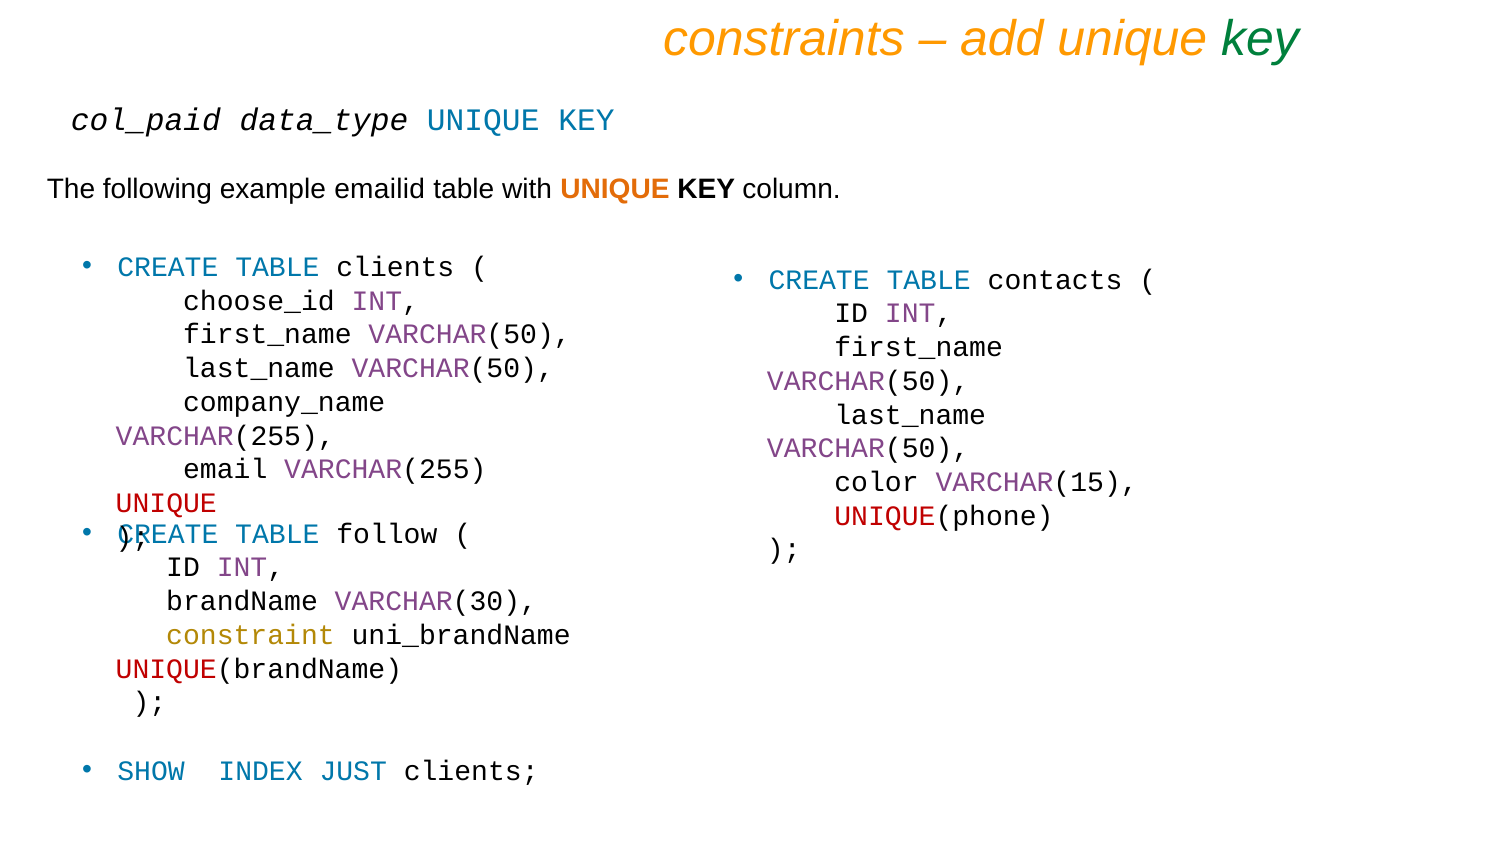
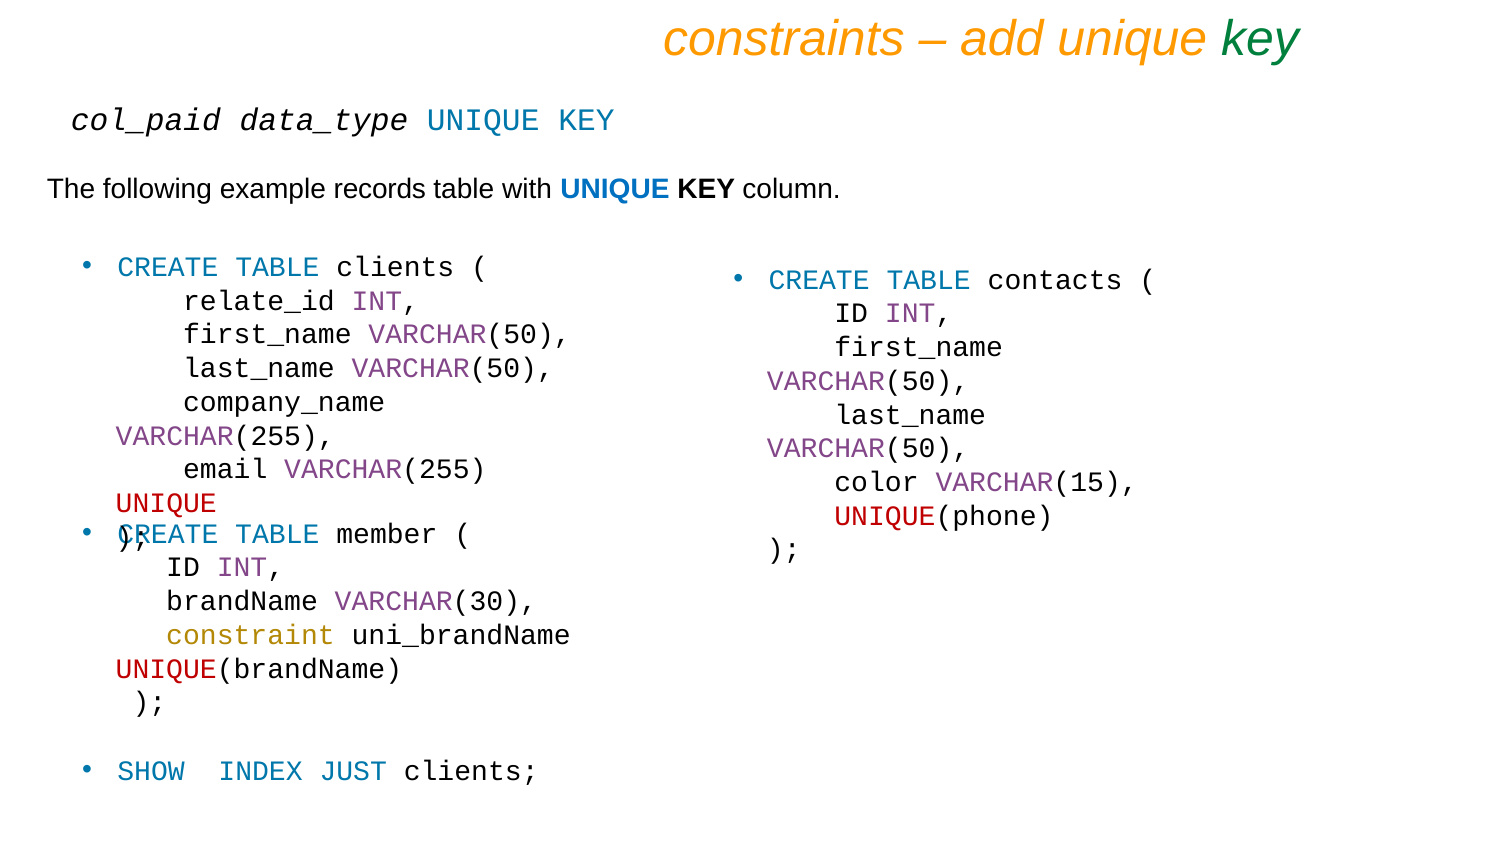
emailid: emailid -> records (380, 189)
UNIQUE colour: orange -> blue (615, 189)
choose_id: choose_id -> relate_id (259, 301)
follow: follow -> member (387, 534)
